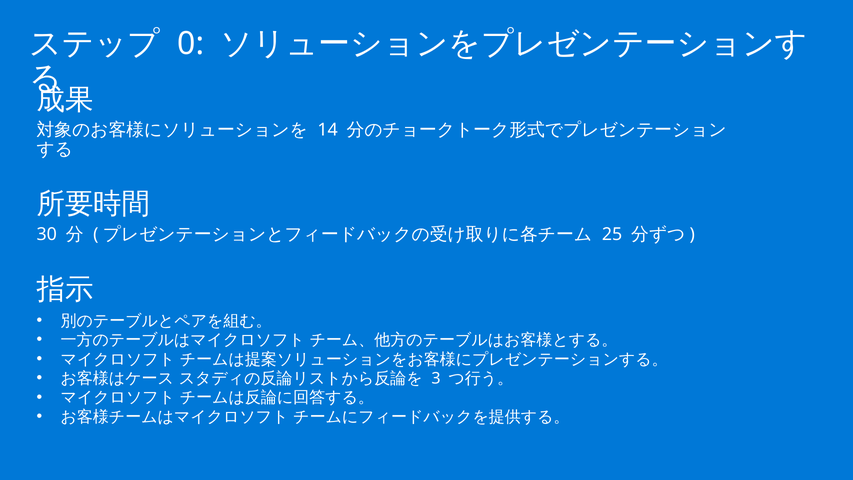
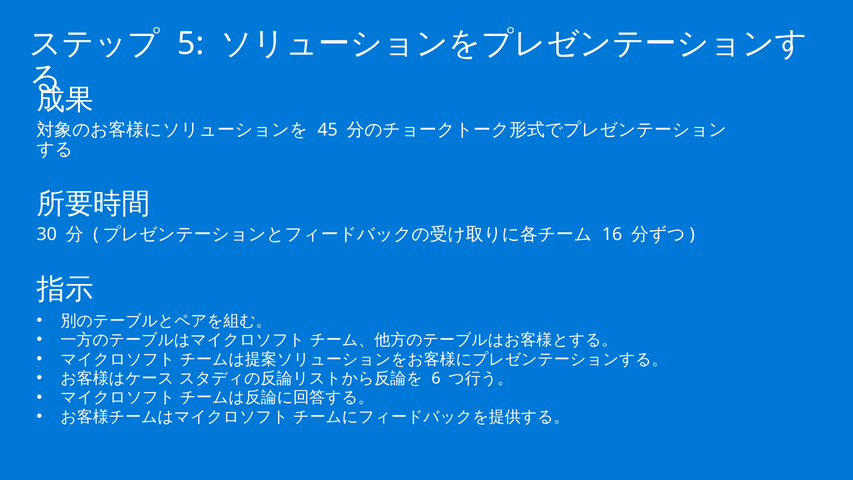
0: 0 -> 5 (191, 44)
14: 14 -> 45 (328, 130)
25: 25 -> 16 (612, 234)
3: 3 -> 6 (436, 378)
